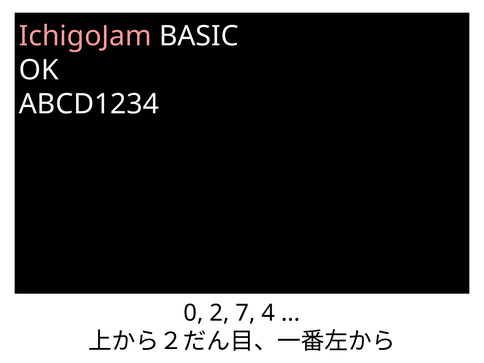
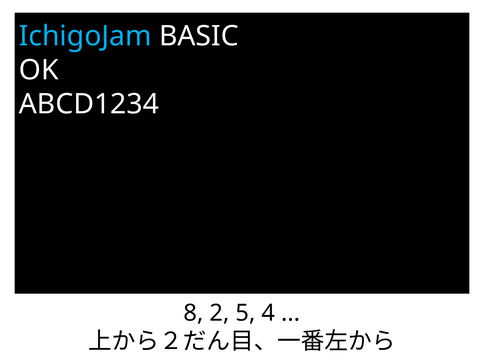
IchigoJam colour: pink -> light blue (85, 36)
0: 0 -> 8 (194, 313)
7: 7 -> 5 (245, 313)
